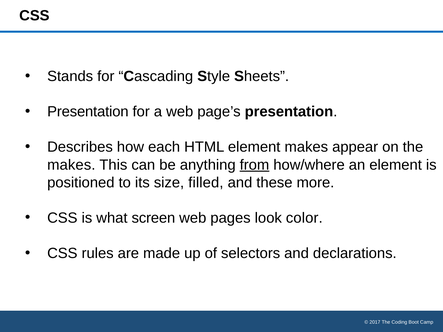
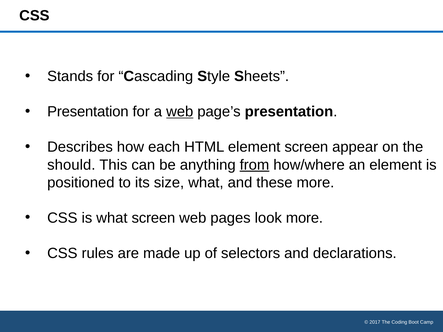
web underline: none -> present (180, 112)
element makes: makes -> screen (306, 147)
makes: makes -> should (71, 165)
size filled: filled -> what (206, 183)
look color: color -> more (304, 218)
